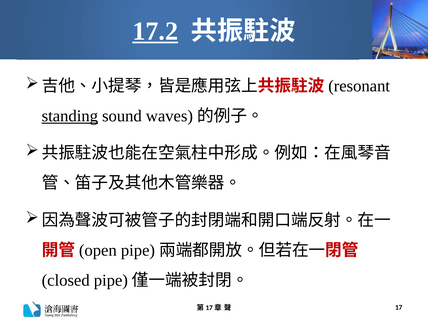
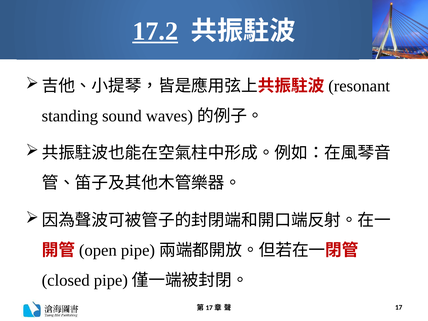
standing underline: present -> none (70, 116)
